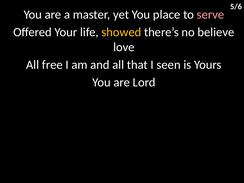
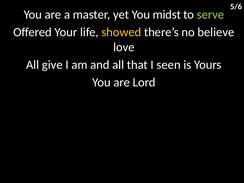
place: place -> midst (167, 15)
serve colour: pink -> light green (210, 15)
free: free -> give (52, 65)
